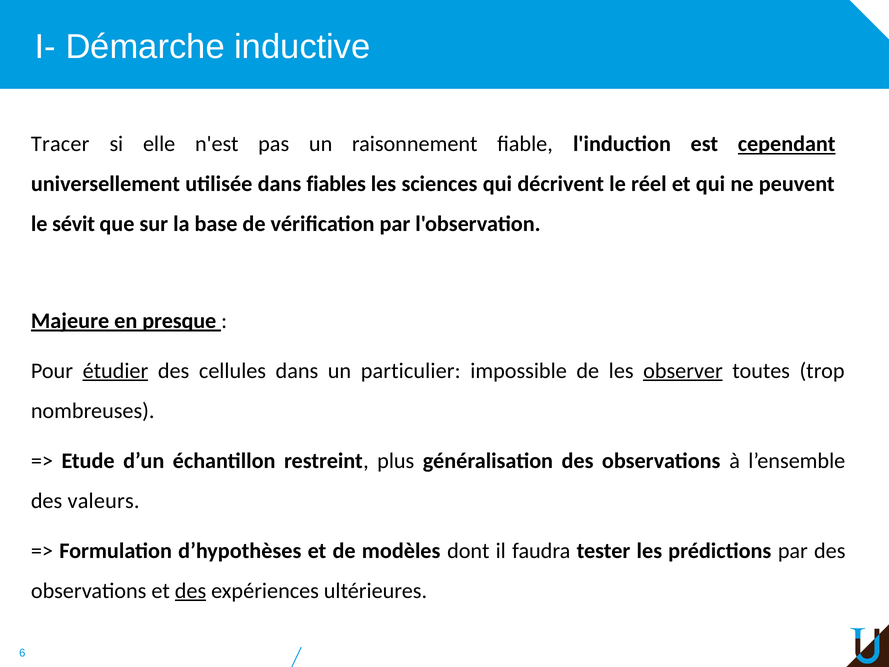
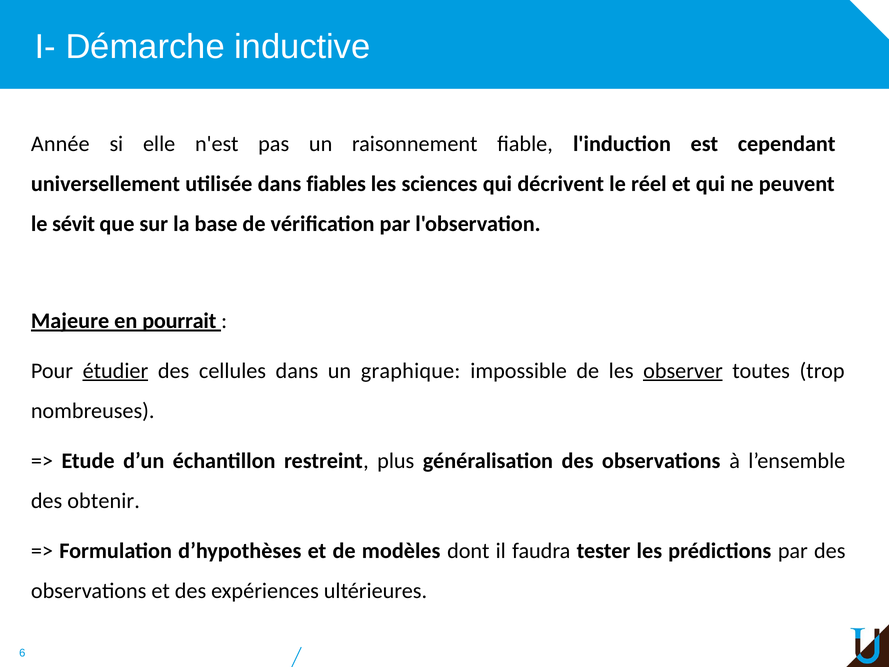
Tracer: Tracer -> Année (60, 144)
cependant underline: present -> none (787, 144)
presque: presque -> pourrait (179, 321)
particulier: particulier -> graphique (411, 371)
valeurs: valeurs -> obtenir (104, 501)
des underline: present -> none (191, 590)
